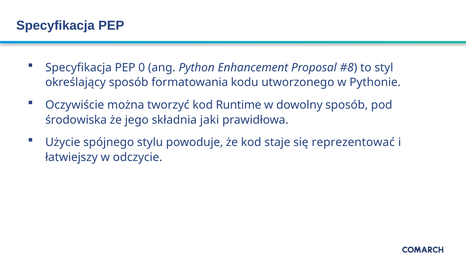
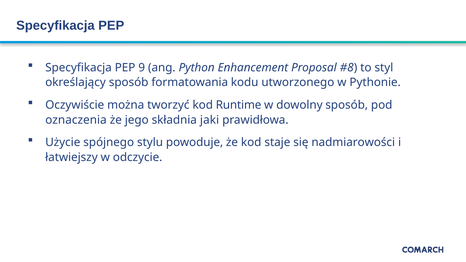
0: 0 -> 9 (142, 68)
środowiska: środowiska -> oznaczenia (76, 120)
reprezentować: reprezentować -> nadmiarowości (353, 142)
